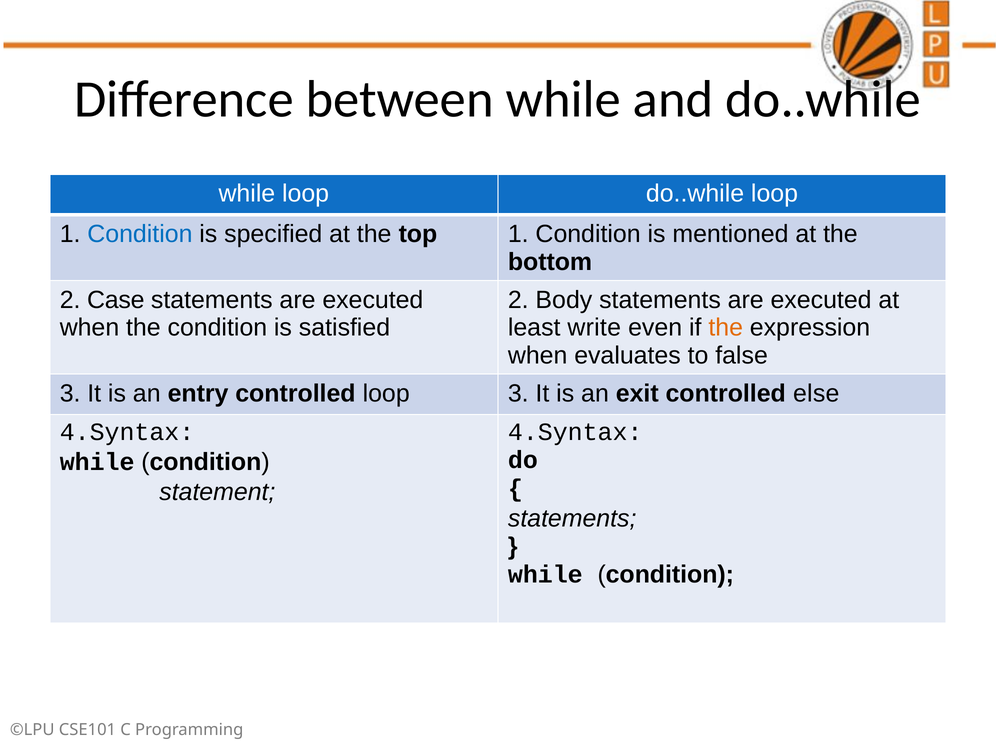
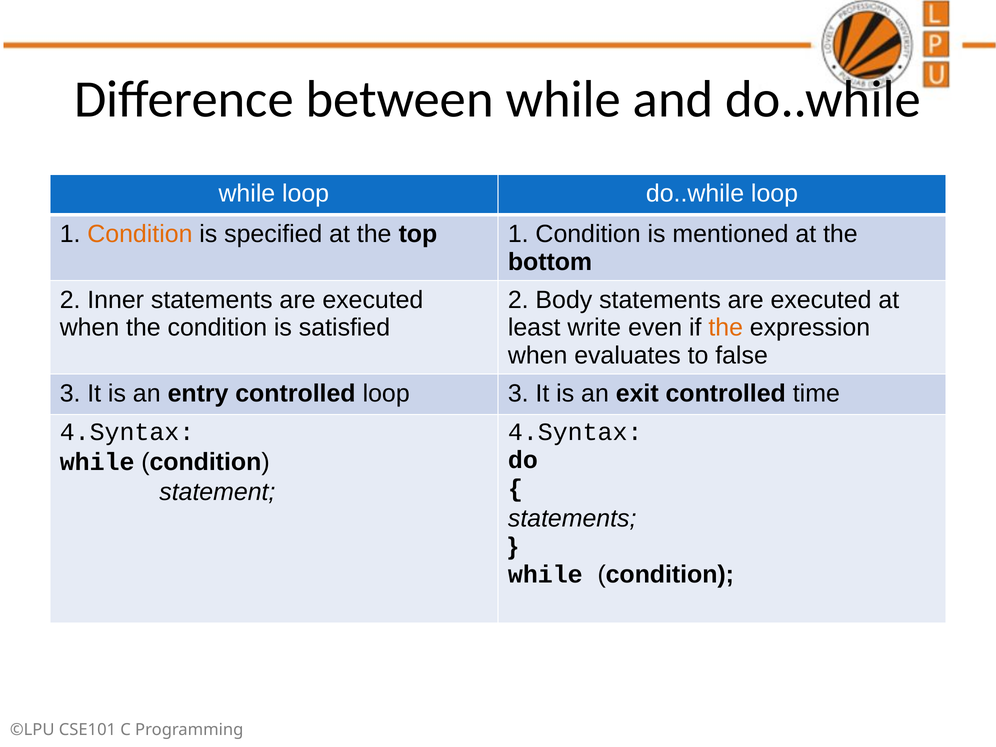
Condition colour: blue -> orange (140, 234)
Case: Case -> Inner (116, 300)
else: else -> time (816, 393)
